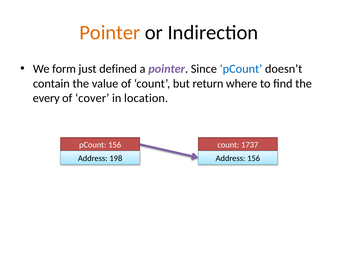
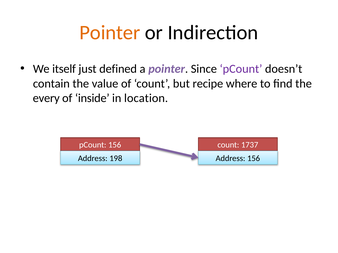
form: form -> itself (64, 69)
pCount colour: blue -> purple (241, 69)
return: return -> recipe (208, 84)
cover: cover -> inside (92, 98)
